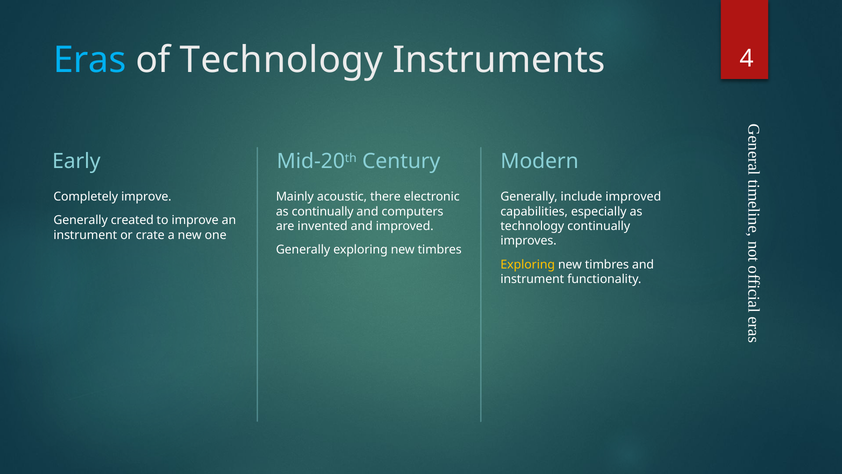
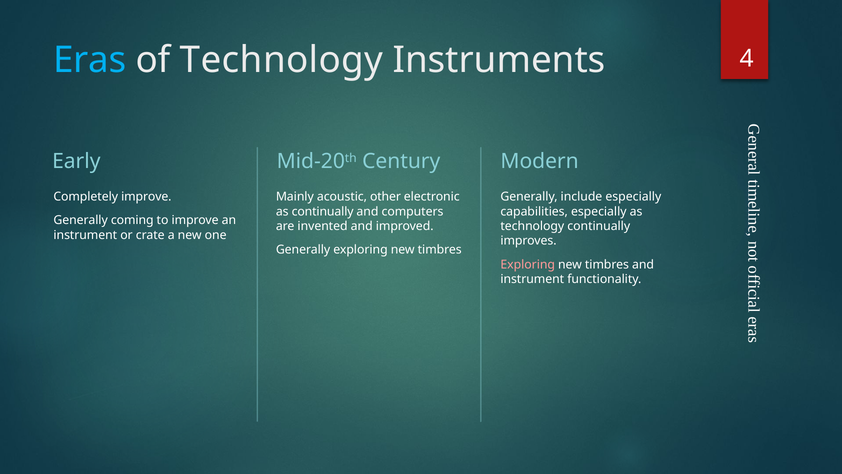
there: there -> other (385, 197)
include improved: improved -> especially (633, 197)
created: created -> coming (132, 220)
Exploring colour: yellow -> pink (528, 264)
